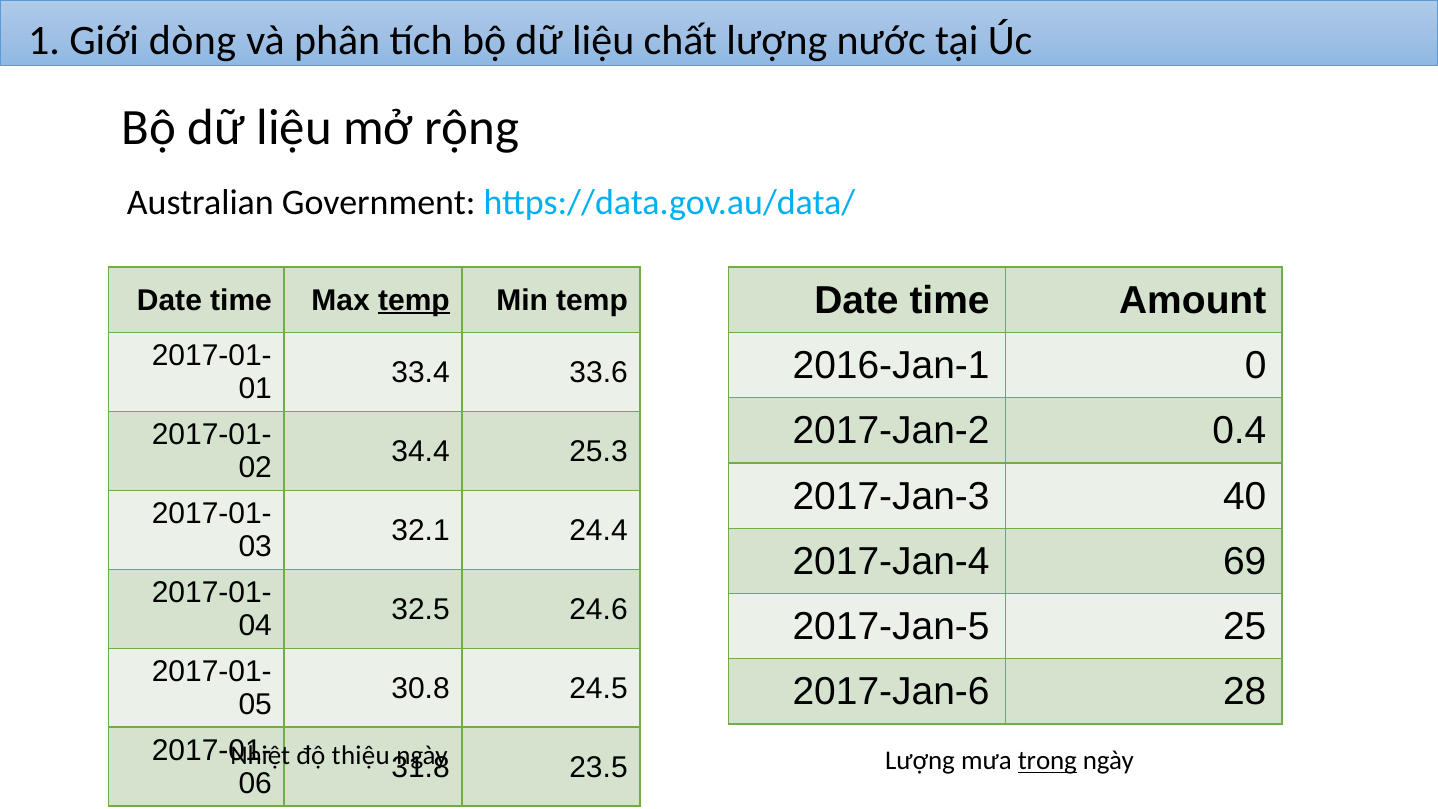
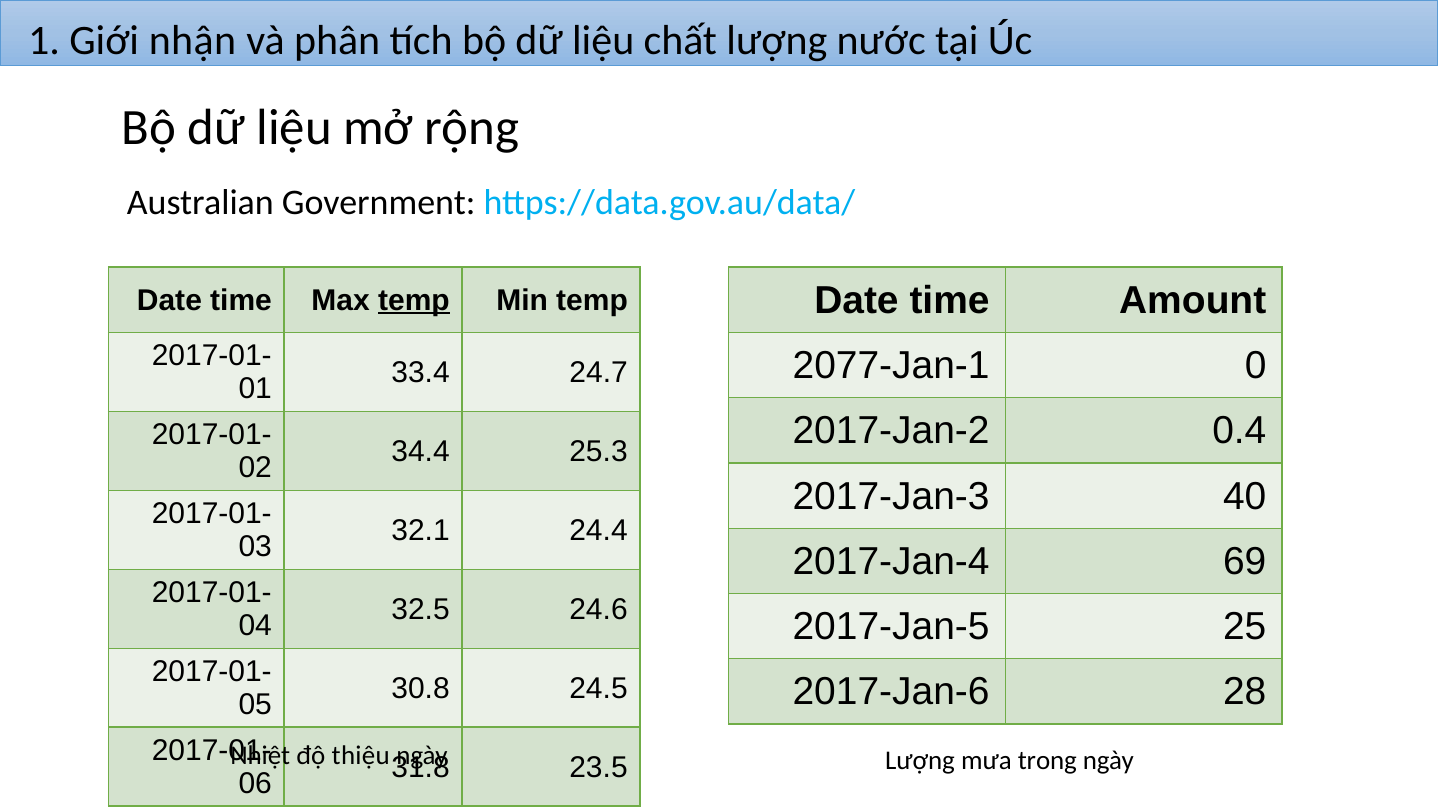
dòng: dòng -> nhận (192, 41)
2016-Jan-1: 2016-Jan-1 -> 2077-Jan-1 (891, 366)
33.6: 33.6 -> 24.7 (599, 372)
trong underline: present -> none (1047, 761)
